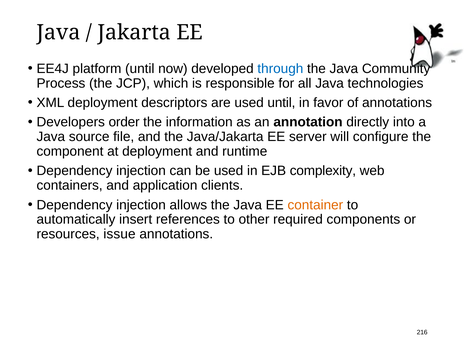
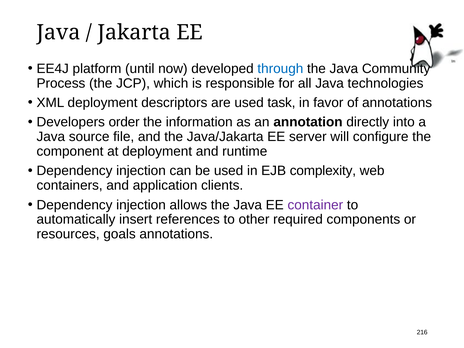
used until: until -> task (281, 103)
container colour: orange -> purple (315, 205)
issue: issue -> goals (120, 234)
